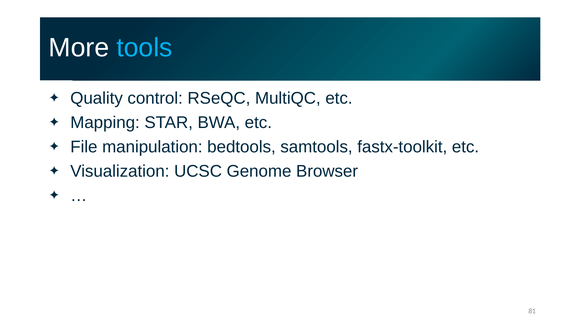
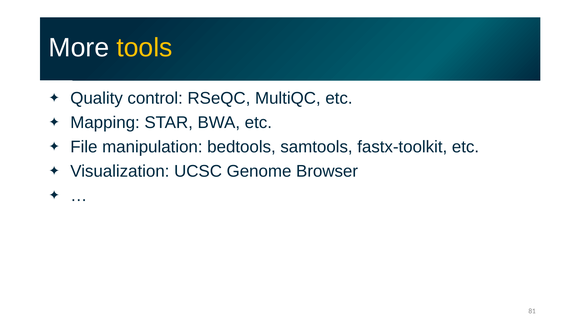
tools colour: light blue -> yellow (145, 48)
